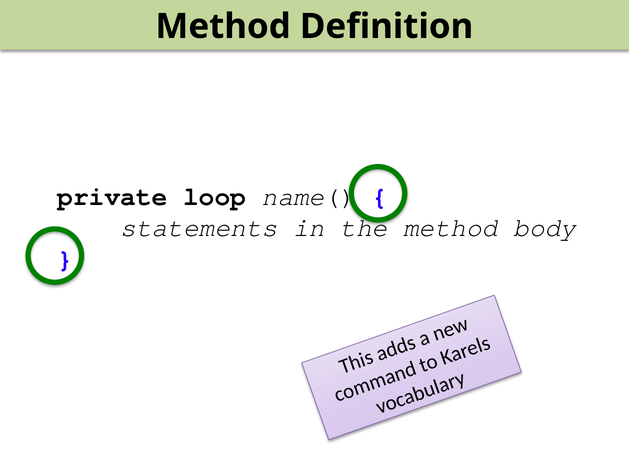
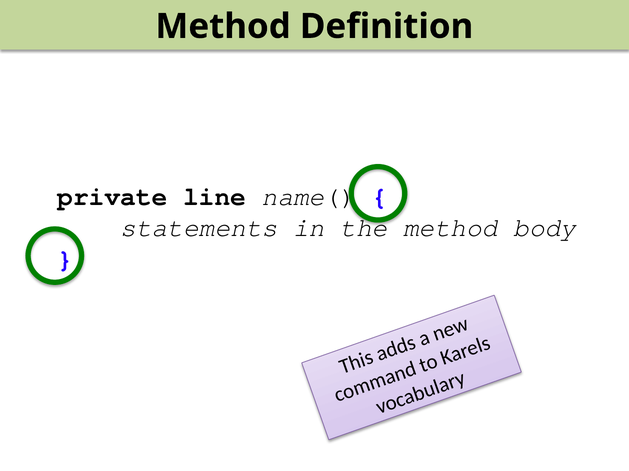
loop: loop -> line (215, 197)
